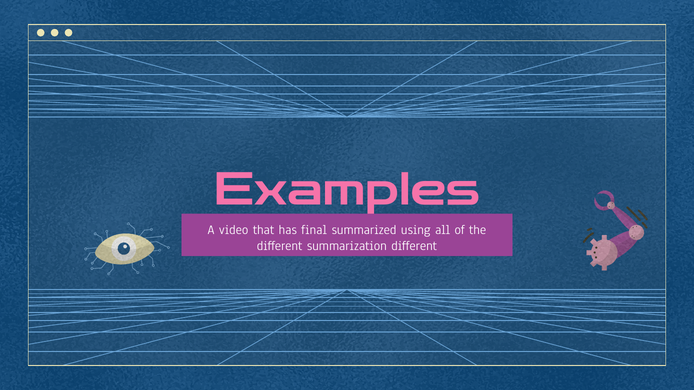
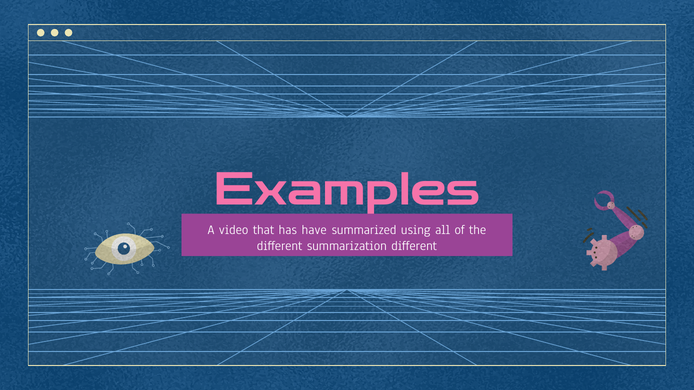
final: final -> have (314, 230)
